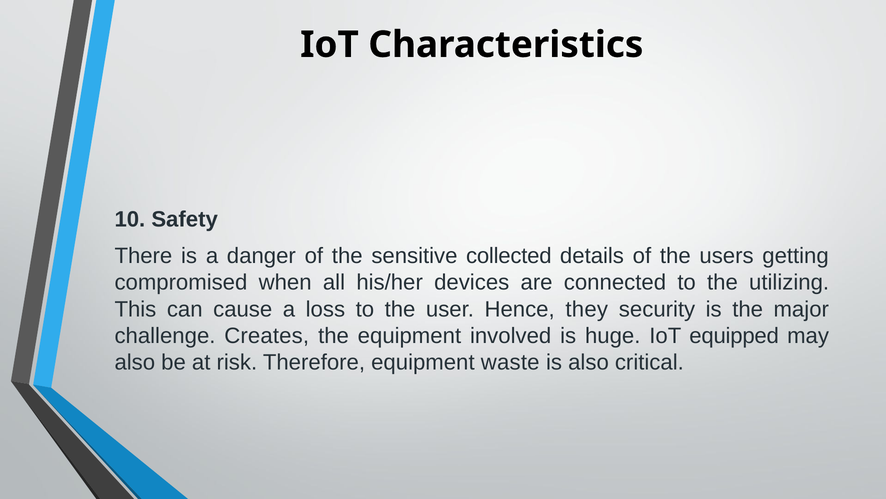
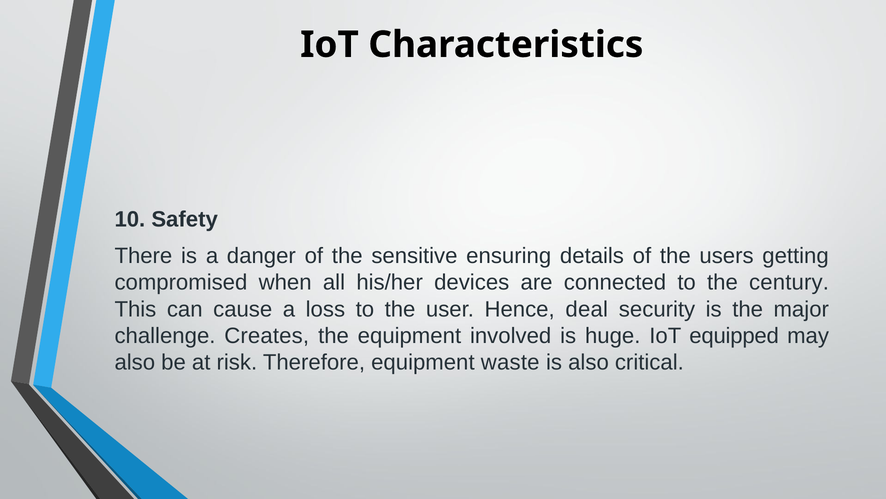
collected: collected -> ensuring (509, 256)
utilizing: utilizing -> century (789, 282)
they: they -> deal (587, 309)
